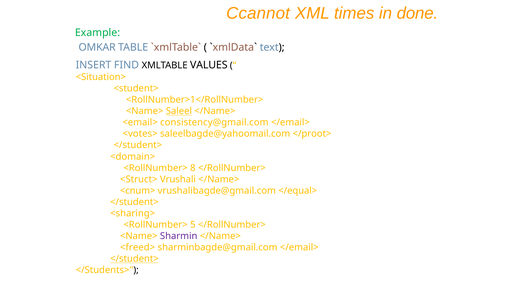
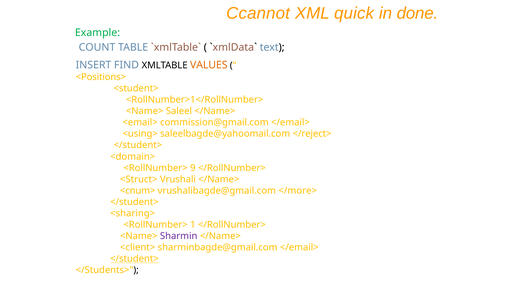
times: times -> quick (354, 13)
OMKAR: OMKAR -> COUNT (97, 47)
VALUES colour: black -> orange (209, 65)
<Situation>: <Situation> -> <Positions> (101, 77)
Saleel underline: present -> none (179, 111)
consistency@gmail.com: consistency@gmail.com -> commission@gmail.com (214, 123)
<votes>: <votes> -> <using> (140, 134)
</proot>: </proot> -> </reject> (312, 134)
8: 8 -> 9 (193, 168)
</equal>: </equal> -> </more> (298, 191)
5: 5 -> 1 (193, 225)
<freed>: <freed> -> <client> (138, 247)
